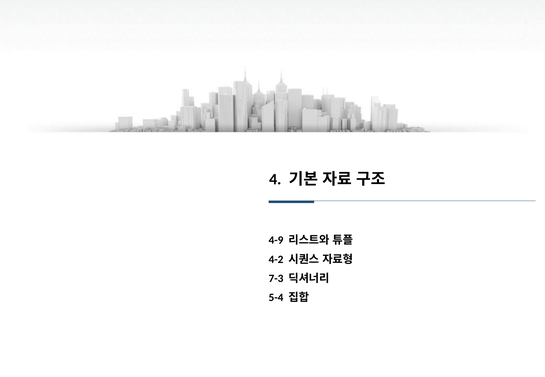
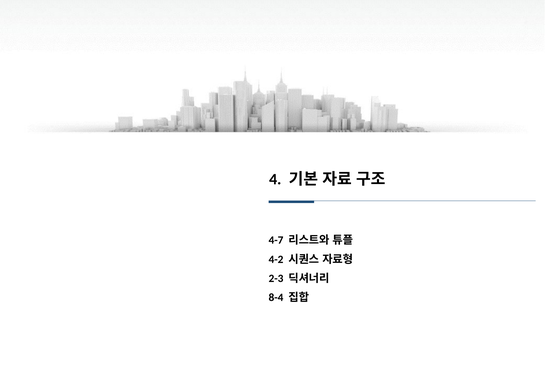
4-9: 4-9 -> 4-7 (276, 240)
7-3: 7-3 -> 2-3 (276, 279)
5-4: 5-4 -> 8-4 (276, 298)
